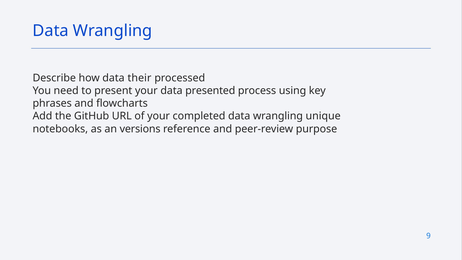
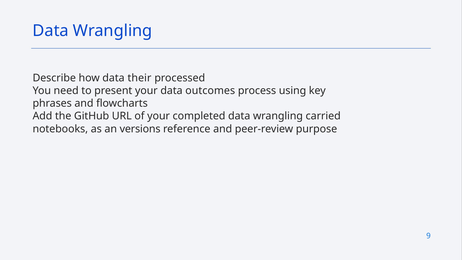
presented: presented -> outcomes (210, 91)
unique: unique -> carried (323, 116)
